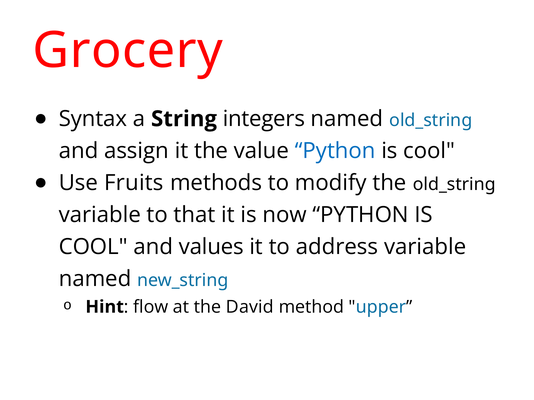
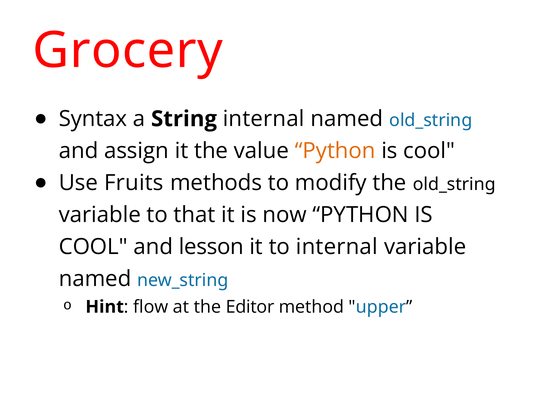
String integers: integers -> internal (264, 119)
Python colour: blue -> orange (335, 151)
values: values -> lesson (211, 247)
to address: address -> internal (337, 247)
David: David -> Editor (250, 307)
